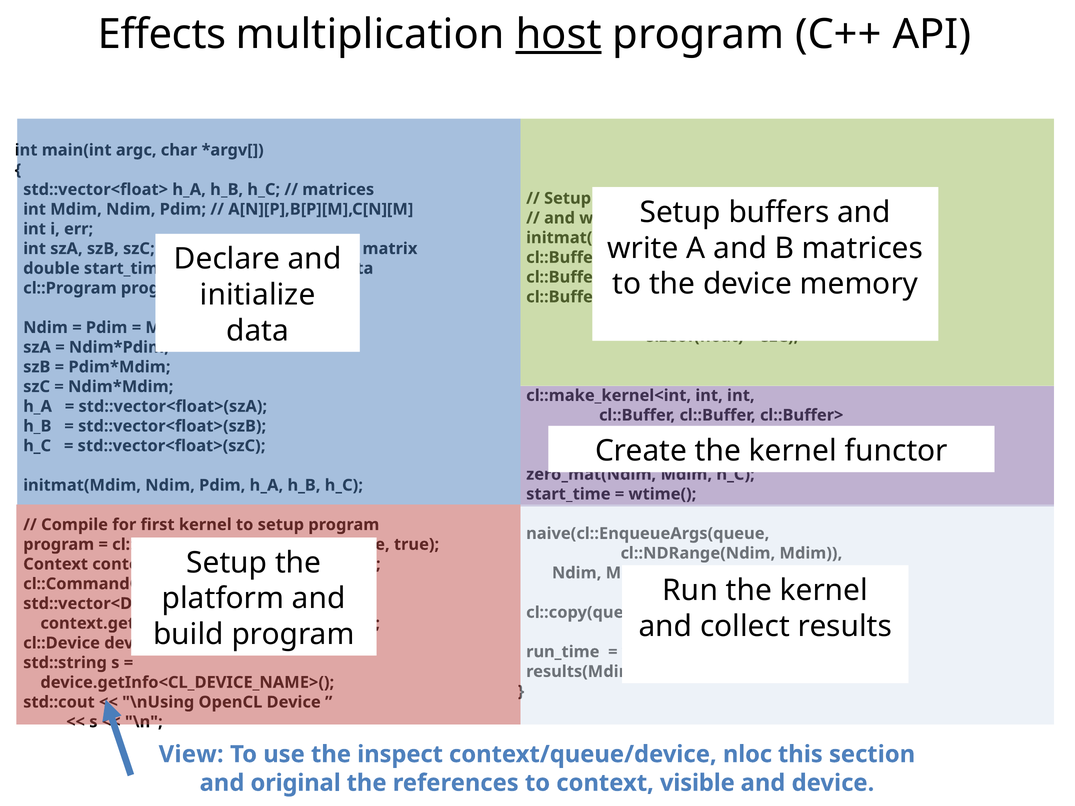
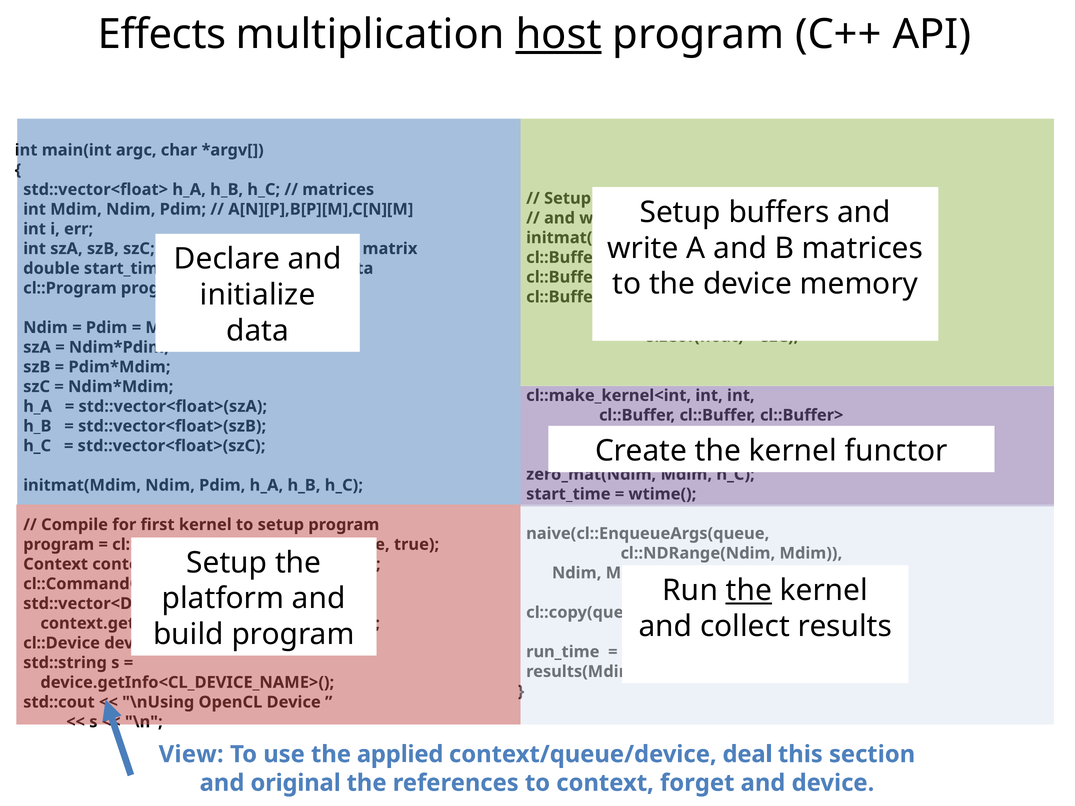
the underline: none -> present (749, 591)
inspect: inspect -> applied (400, 755)
nloc: nloc -> deal (747, 755)
visible: visible -> forget (697, 783)
